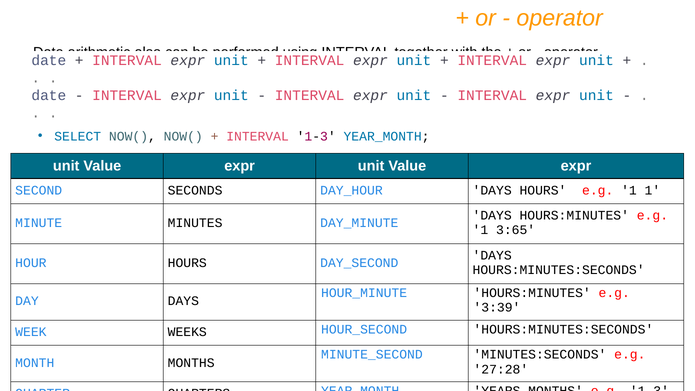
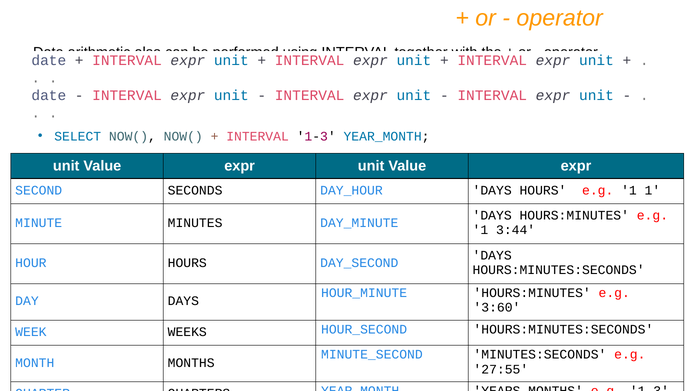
3:65: 3:65 -> 3:44 (516, 230)
3:39: 3:39 -> 3:60 (497, 307)
27:28: 27:28 -> 27:55 (501, 369)
